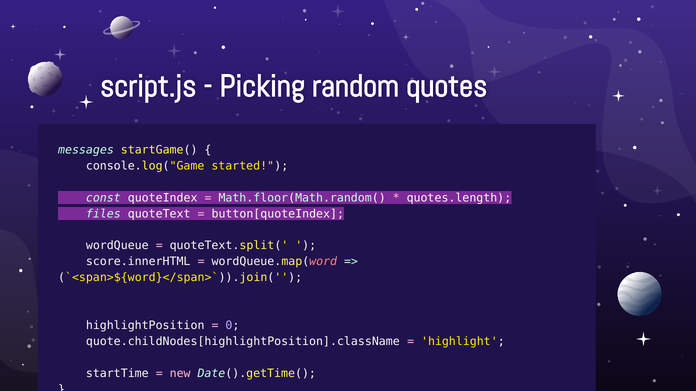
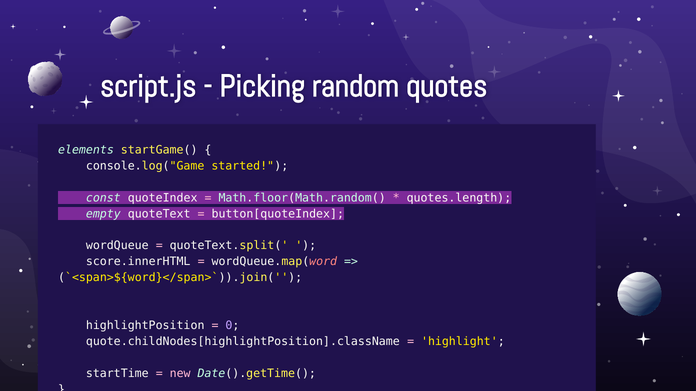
messages: messages -> elements (86, 150)
files: files -> empty (103, 214)
